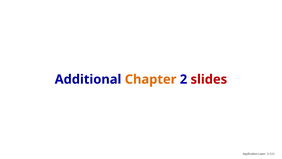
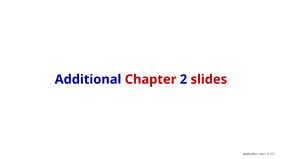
Chapter colour: orange -> red (151, 79)
